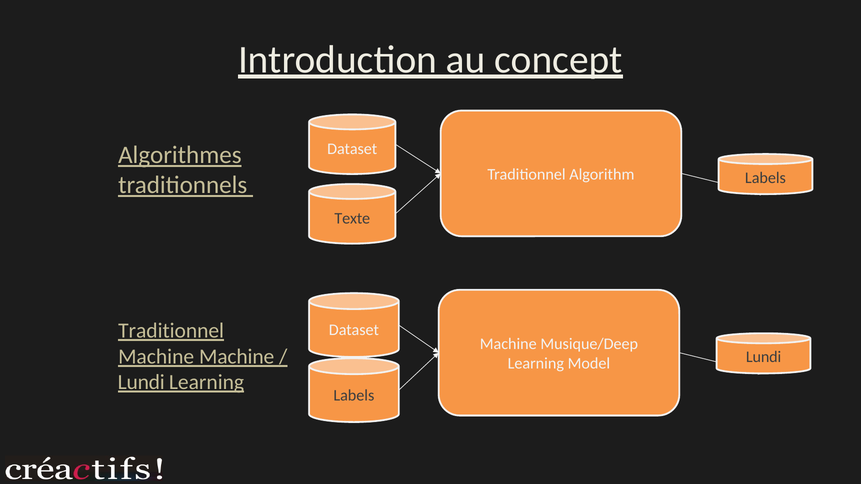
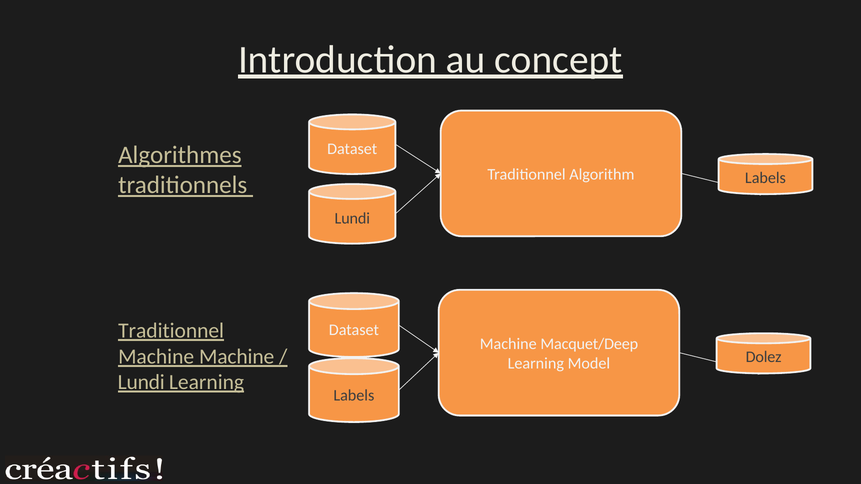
Texte: Texte -> Lundi (352, 219)
Musique/Deep: Musique/Deep -> Macquet/Deep (589, 344)
Lundi: Lundi -> Dolez (764, 357)
